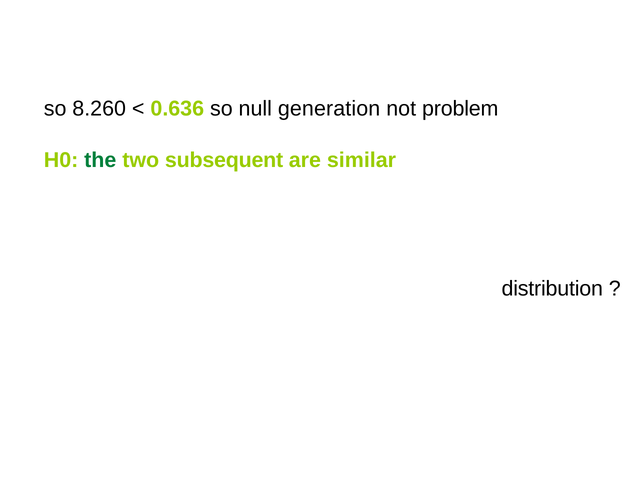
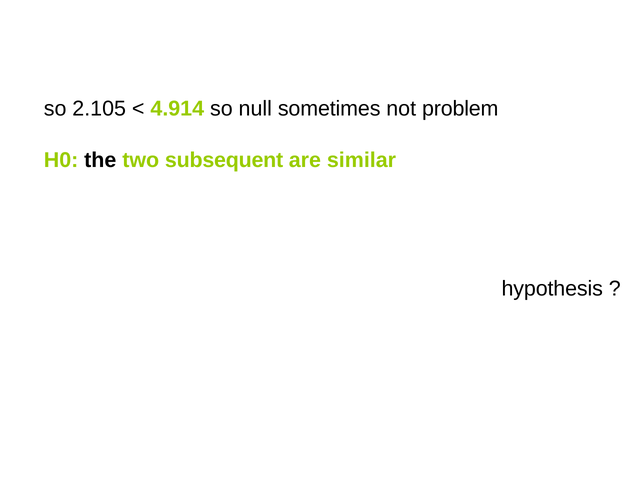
8.260: 8.260 -> 2.105 (99, 109)
0.636: 0.636 -> 4.914 (177, 109)
generation: generation -> sometimes (329, 109)
the colour: green -> black (100, 160)
distribution: distribution -> hypothesis (552, 289)
